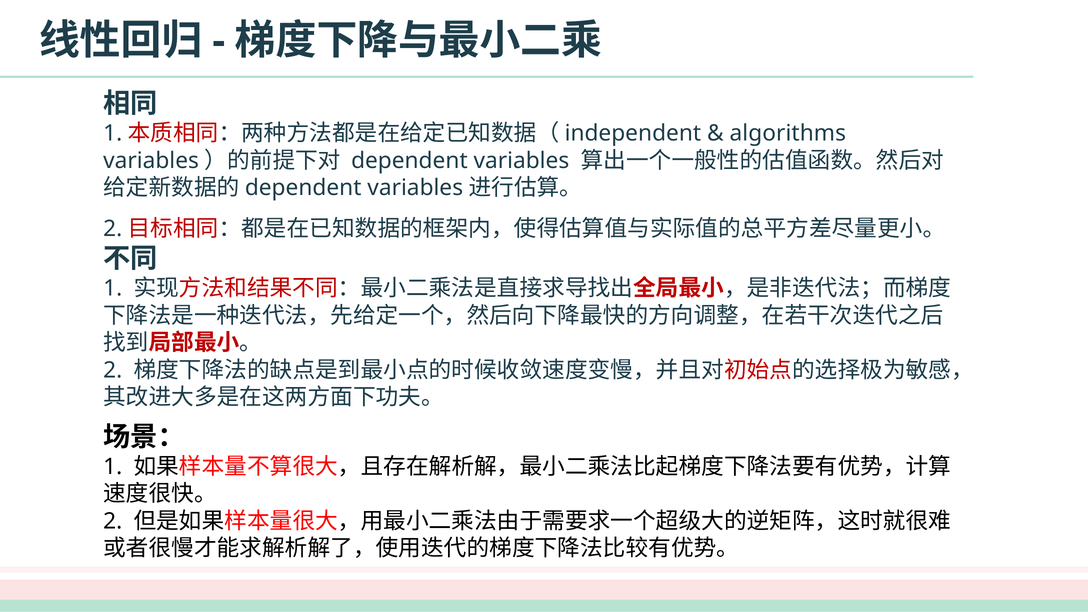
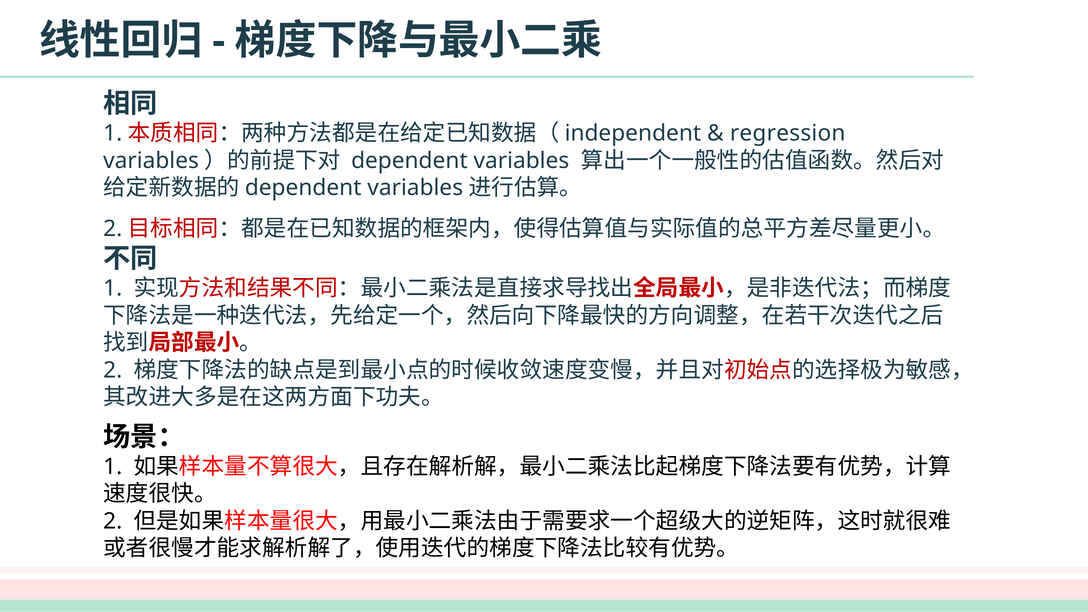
algorithms: algorithms -> regression (788, 133)
